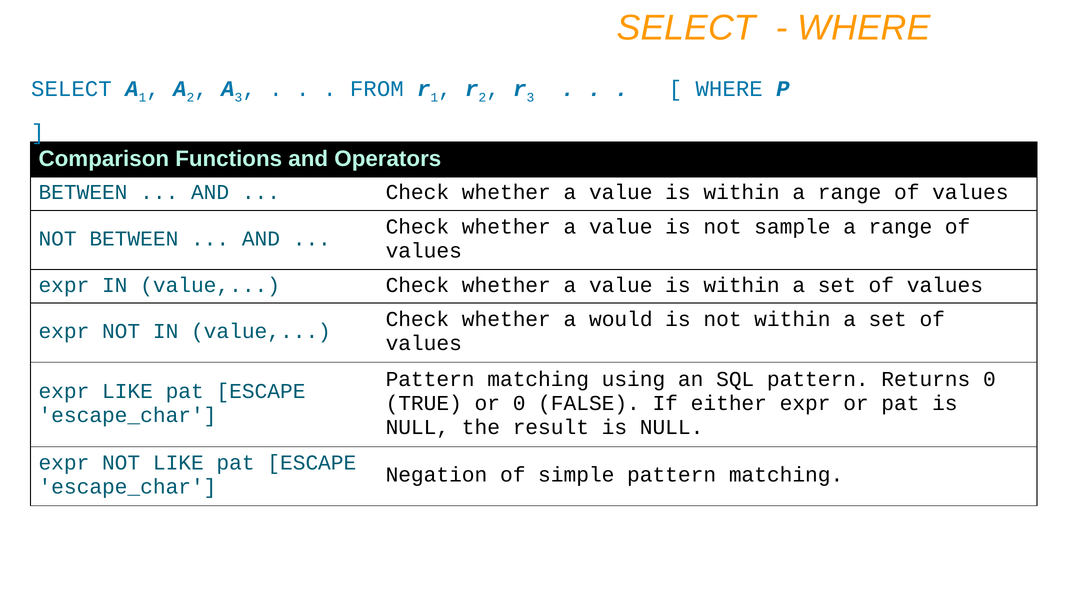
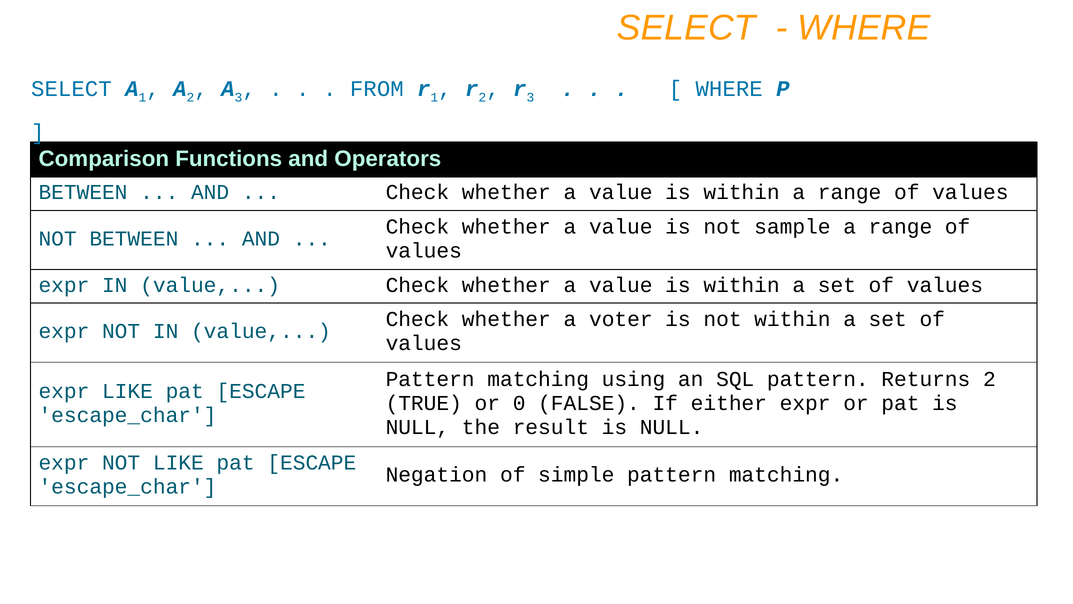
would: would -> voter (621, 319)
Returns 0: 0 -> 2 (989, 379)
